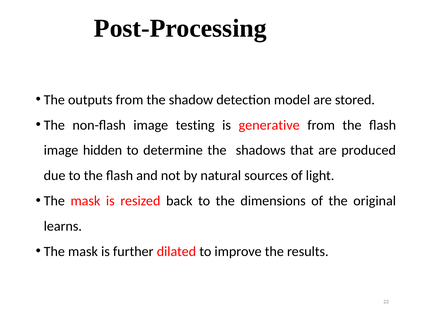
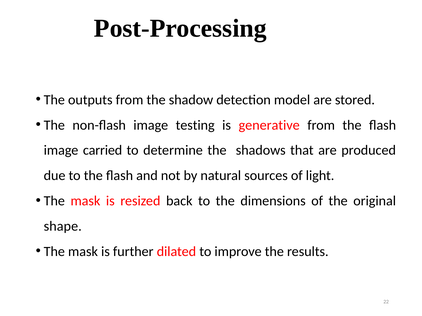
hidden: hidden -> carried (103, 151)
learns: learns -> shape (63, 227)
